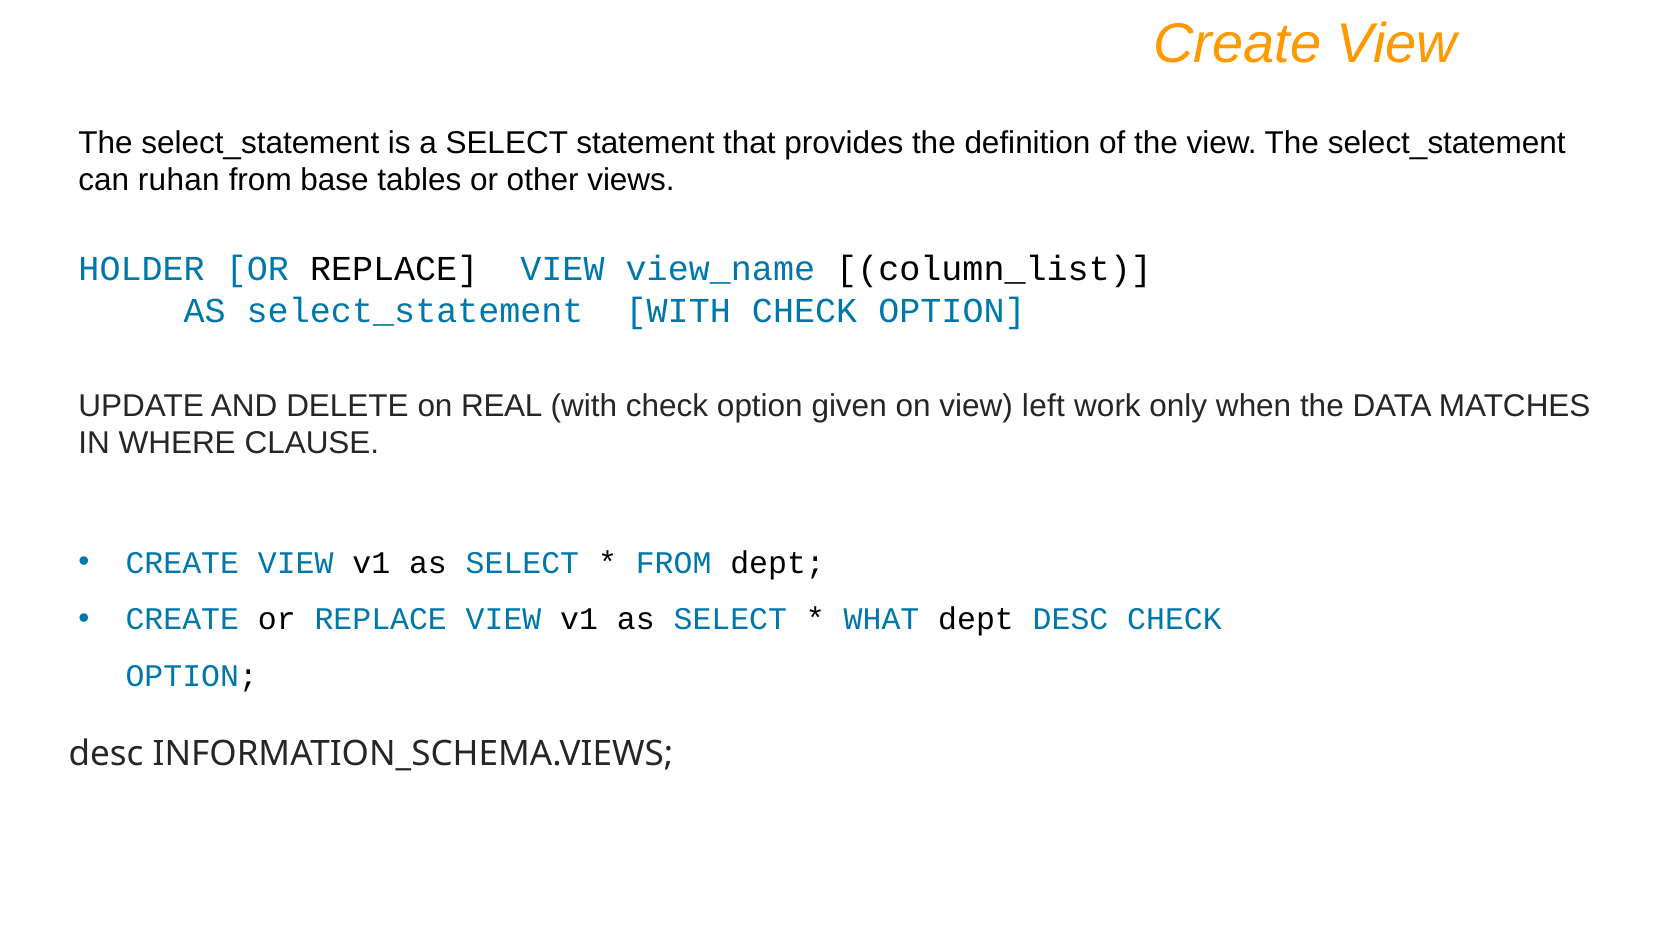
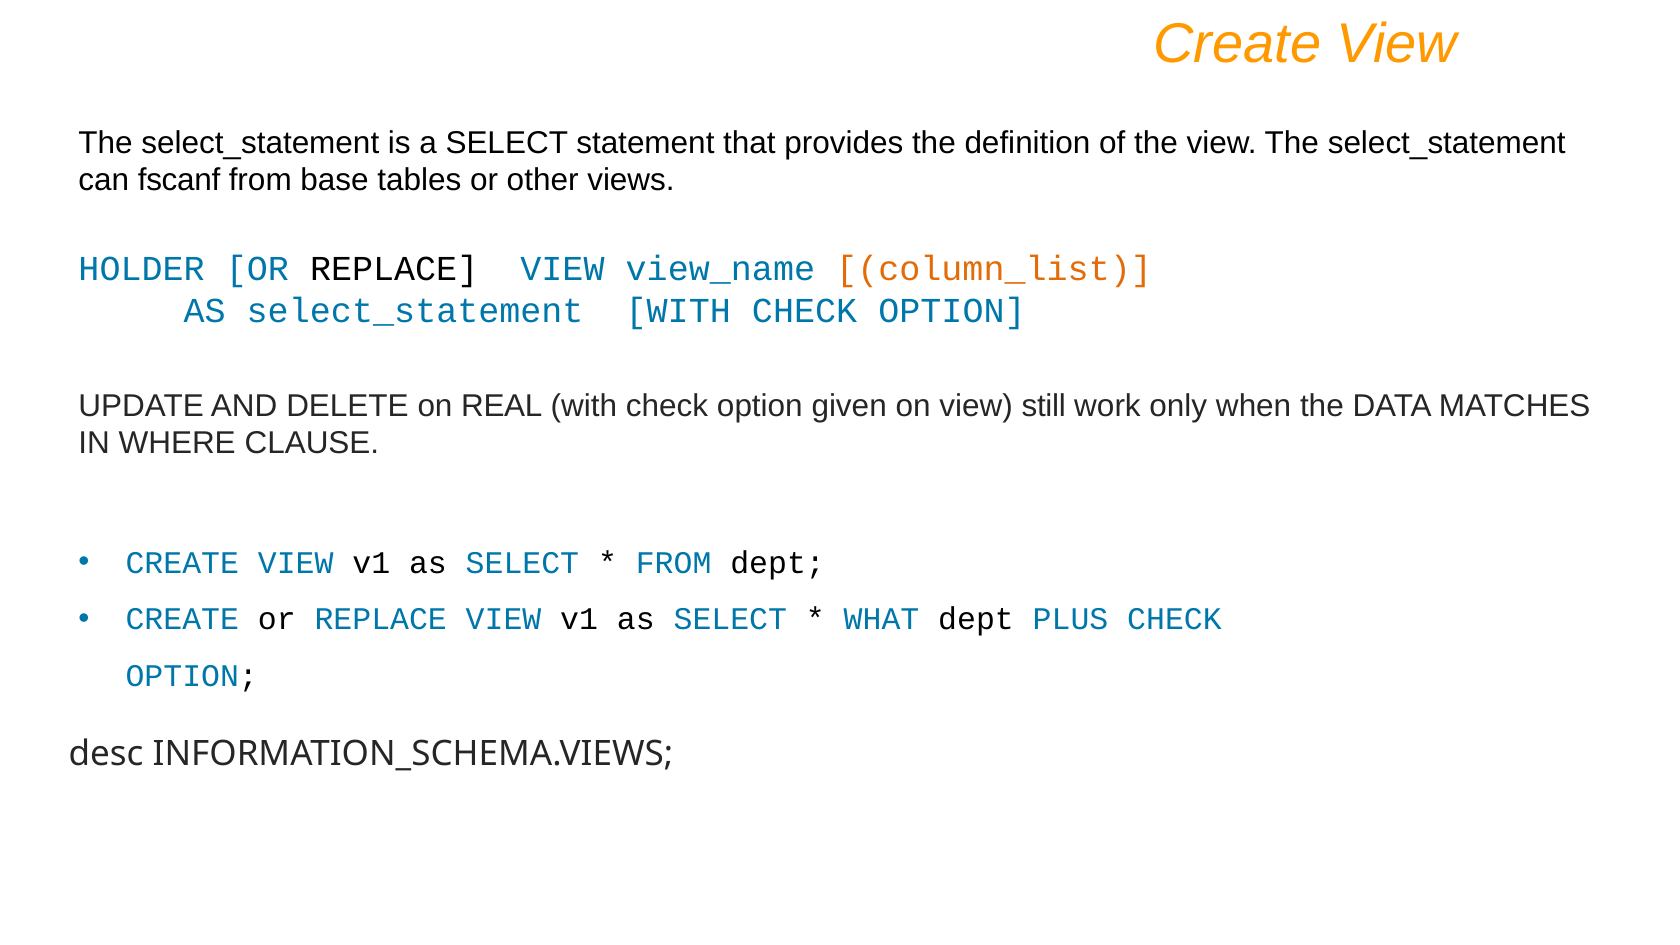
ruhan: ruhan -> fscanf (179, 181)
column_list colour: black -> orange (994, 269)
left: left -> still (1044, 406)
dept DESC: DESC -> PLUS (1071, 620)
